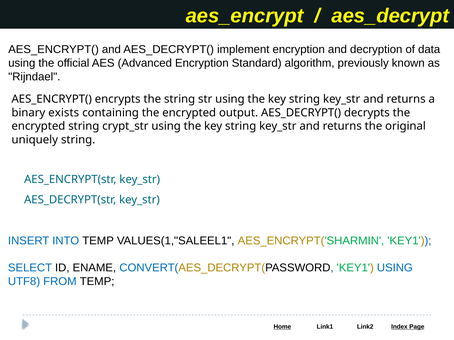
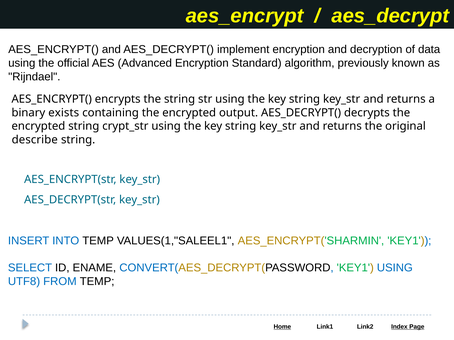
uniquely: uniquely -> describe (35, 140)
